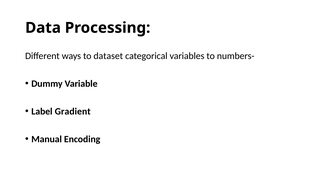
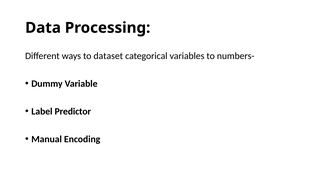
Gradient: Gradient -> Predictor (73, 111)
